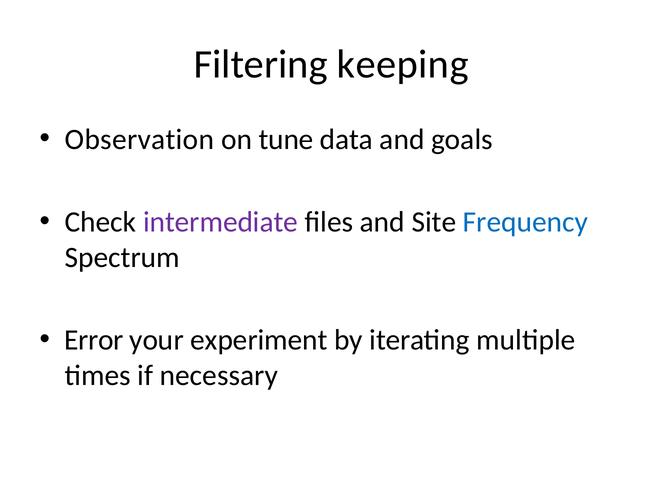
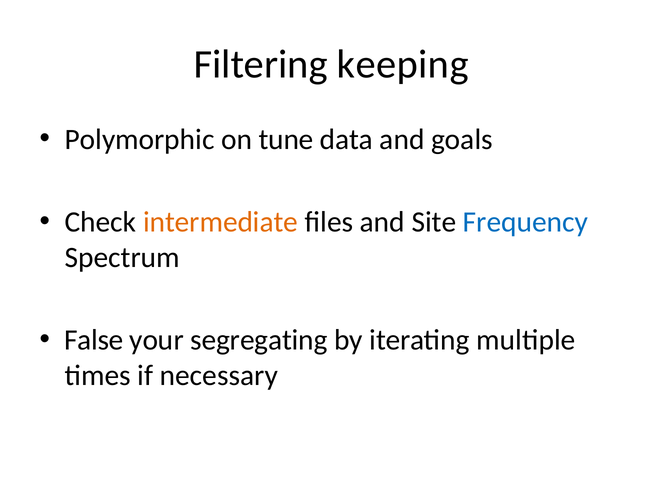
Observation: Observation -> Polymorphic (140, 139)
intermediate colour: purple -> orange (221, 222)
Error: Error -> False (94, 340)
experiment: experiment -> segregating (259, 340)
